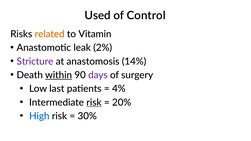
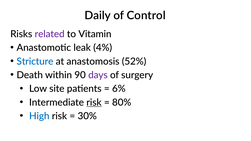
Used: Used -> Daily (98, 16)
related colour: orange -> purple (50, 34)
2%: 2% -> 4% (103, 48)
Stricture colour: purple -> blue (35, 62)
14%: 14% -> 52% (134, 62)
within underline: present -> none (59, 75)
last: last -> site (57, 89)
4%: 4% -> 6% (119, 89)
20%: 20% -> 80% (122, 103)
